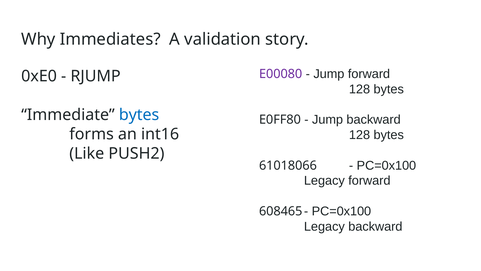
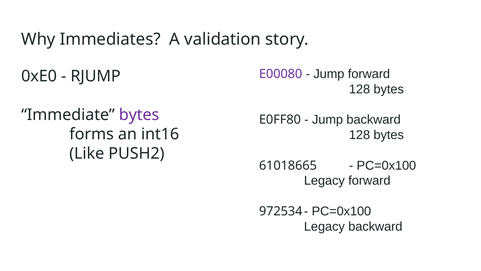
bytes colour: blue -> purple (139, 115)
61018066: 61018066 -> 61018665 (288, 165)
608465: 608465 -> 972534 (281, 211)
